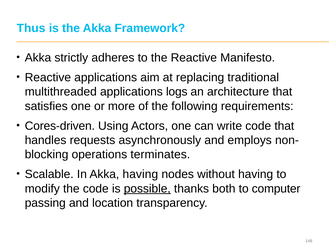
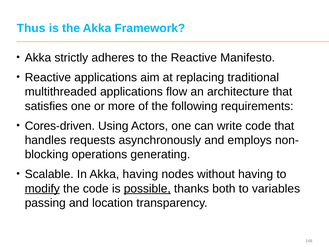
logs: logs -> flow (177, 92)
terminates: terminates -> generating (160, 154)
modify underline: none -> present (42, 188)
computer: computer -> variables (276, 188)
